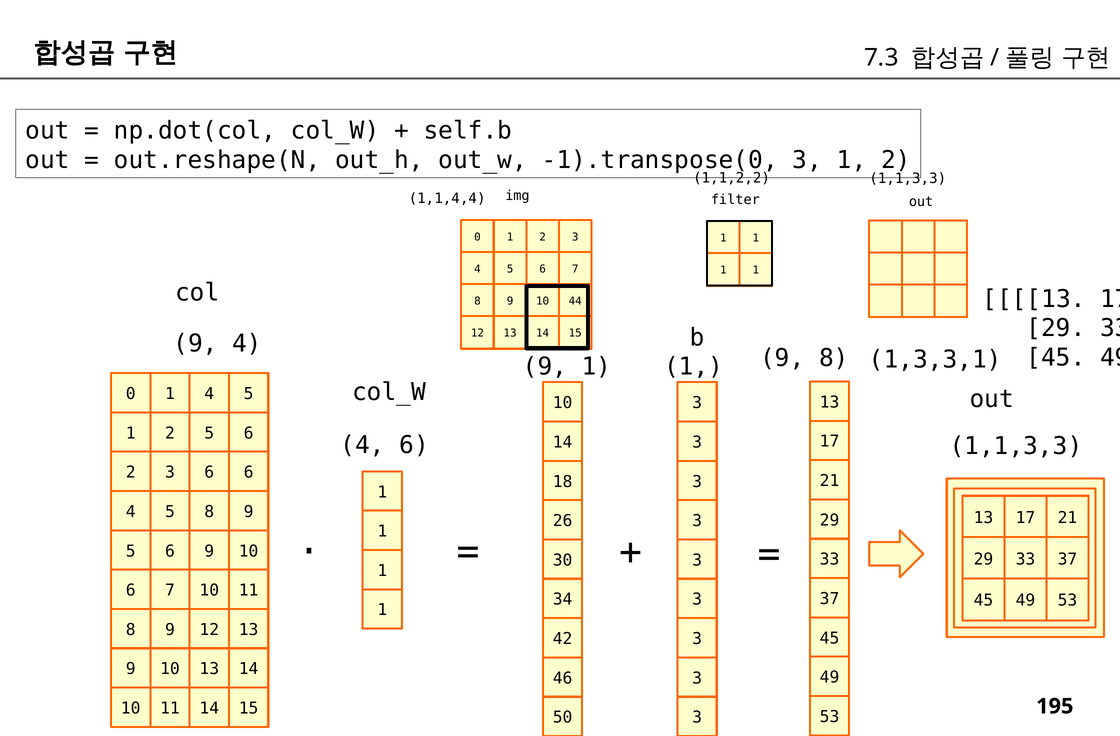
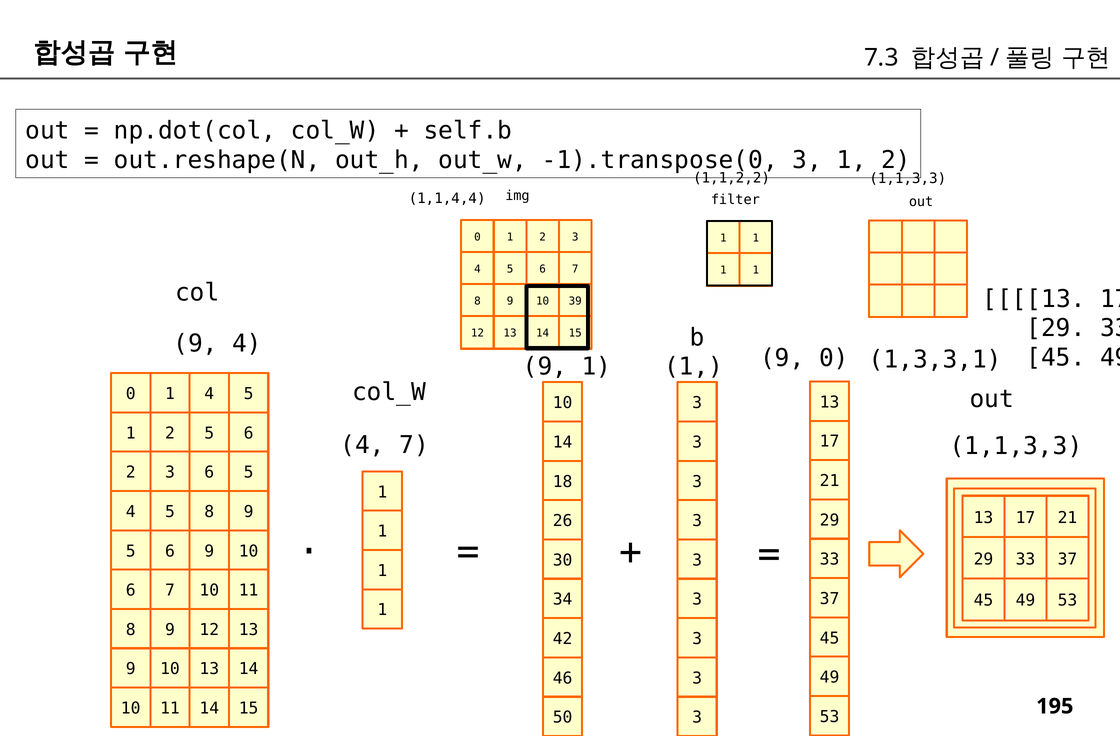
44: 44 -> 39 (575, 301)
9 8: 8 -> 0 (834, 358)
4 6: 6 -> 7 (414, 445)
6 6: 6 -> 5 (249, 472)
